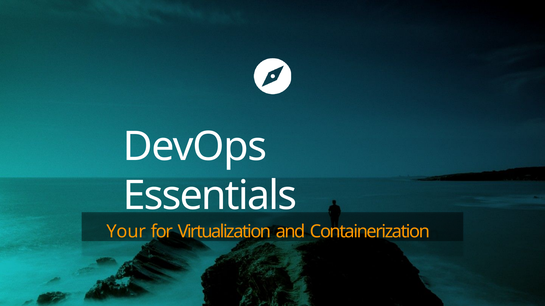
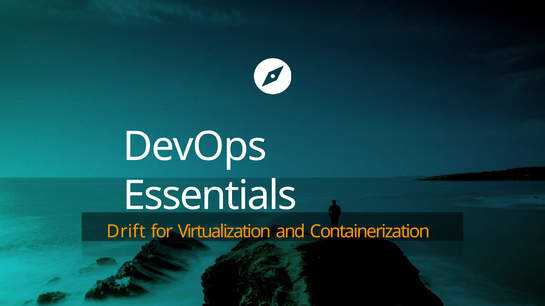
Your: Your -> Drift (126, 232)
